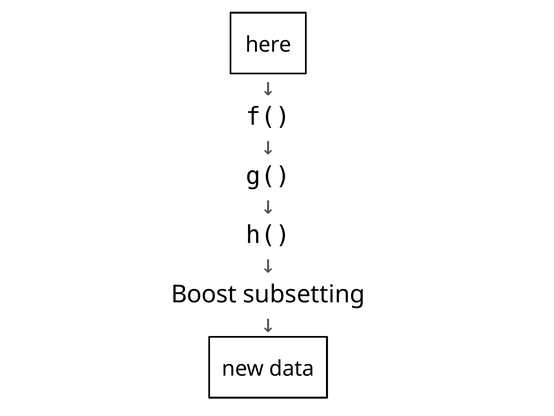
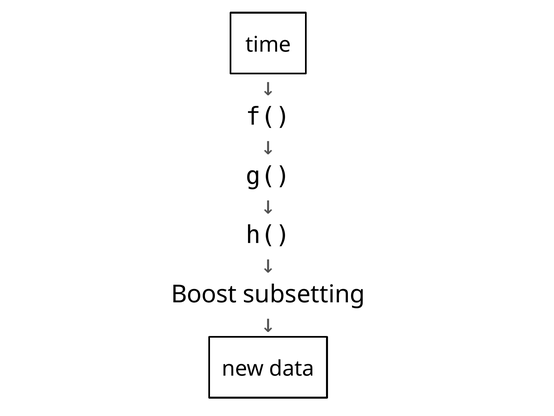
here: here -> time (268, 45)
